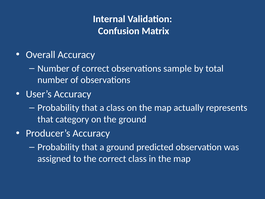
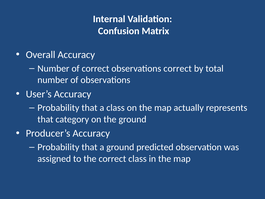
observations sample: sample -> correct (178, 68)
